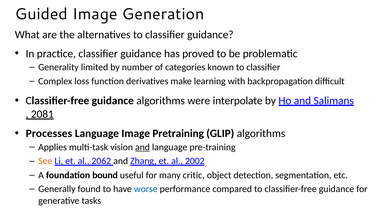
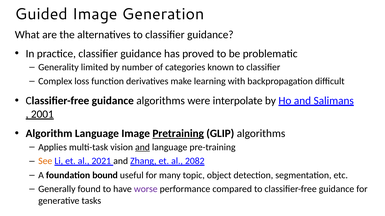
2081: 2081 -> 2001 (42, 115)
Processes: Processes -> Algorithm (49, 134)
Pretraining underline: none -> present (178, 134)
2062: 2062 -> 2021 (101, 161)
2002: 2002 -> 2082 (195, 161)
critic: critic -> topic (194, 176)
worse colour: blue -> purple (146, 190)
